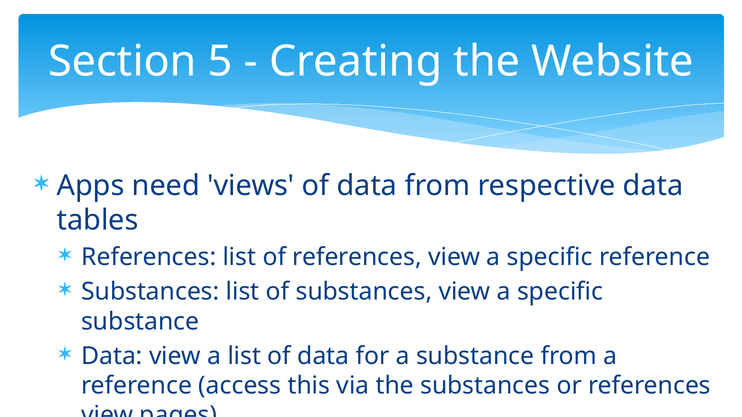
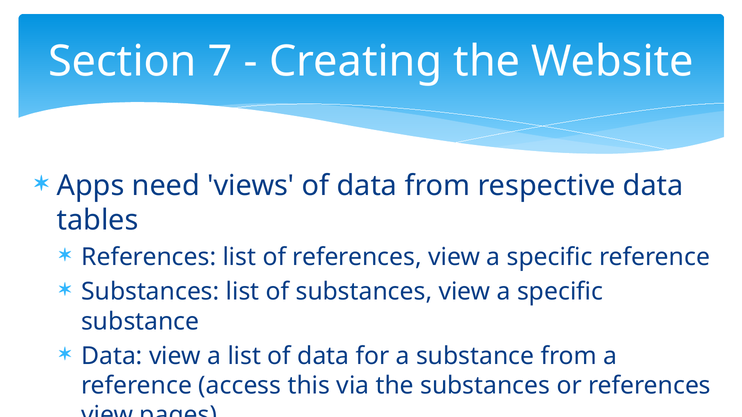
5: 5 -> 7 (220, 62)
